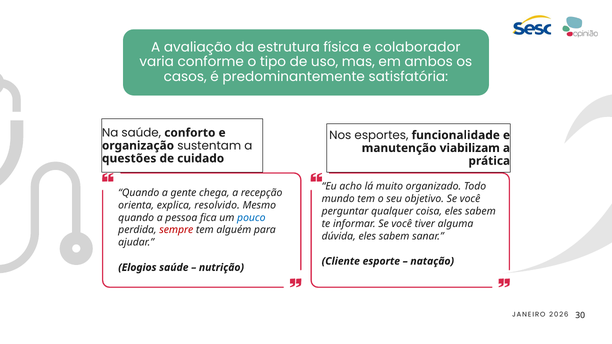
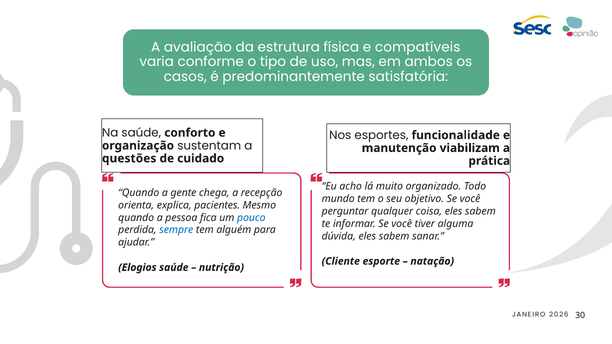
colaborador: colaborador -> compatíveis (418, 47)
resolvido: resolvido -> pacientes (217, 205)
sempre colour: red -> blue (176, 230)
